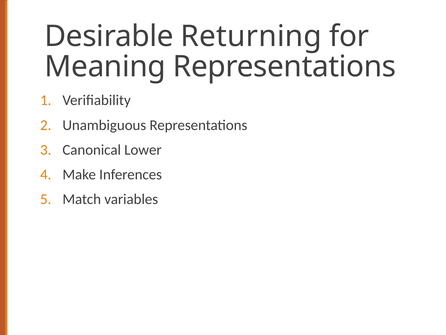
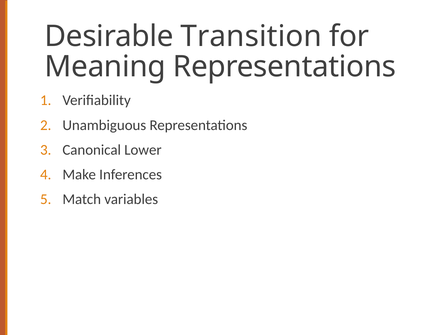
Returning: Returning -> Transition (251, 36)
